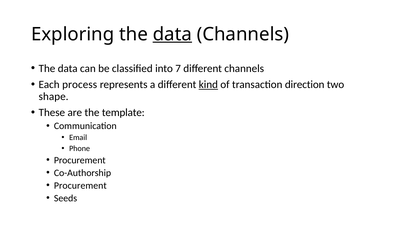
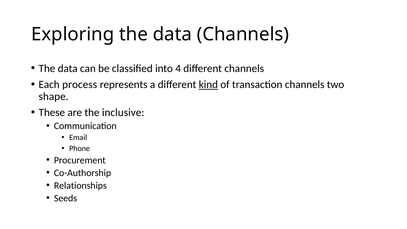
data underline: present -> none (172, 34)
7: 7 -> 4 (178, 68)
transaction direction: direction -> channels (305, 84)
template: template -> inclusive (123, 113)
Procurement: Procurement -> Relationships (80, 185)
